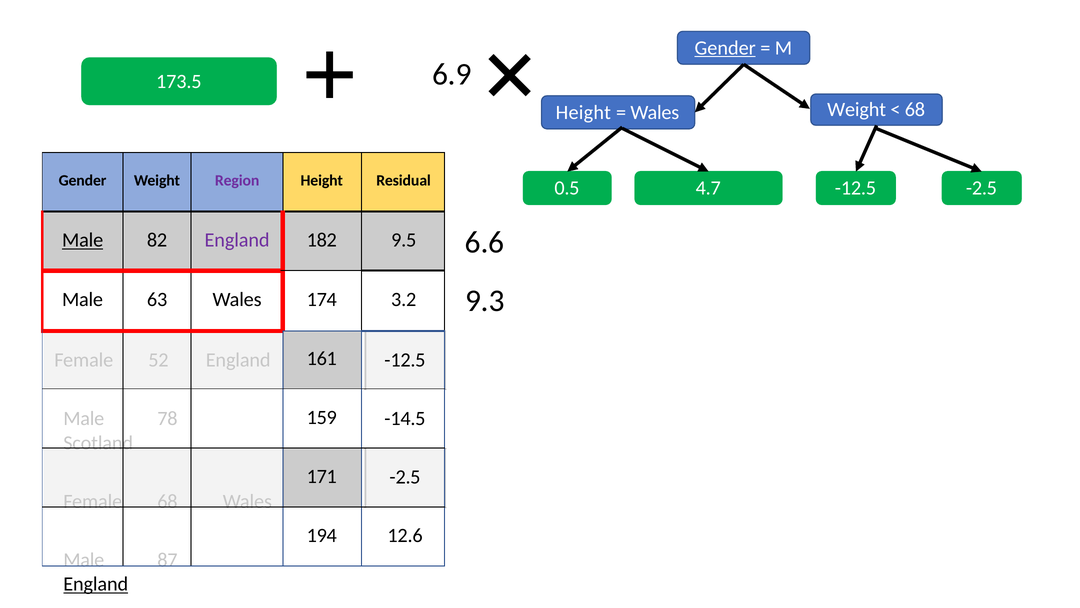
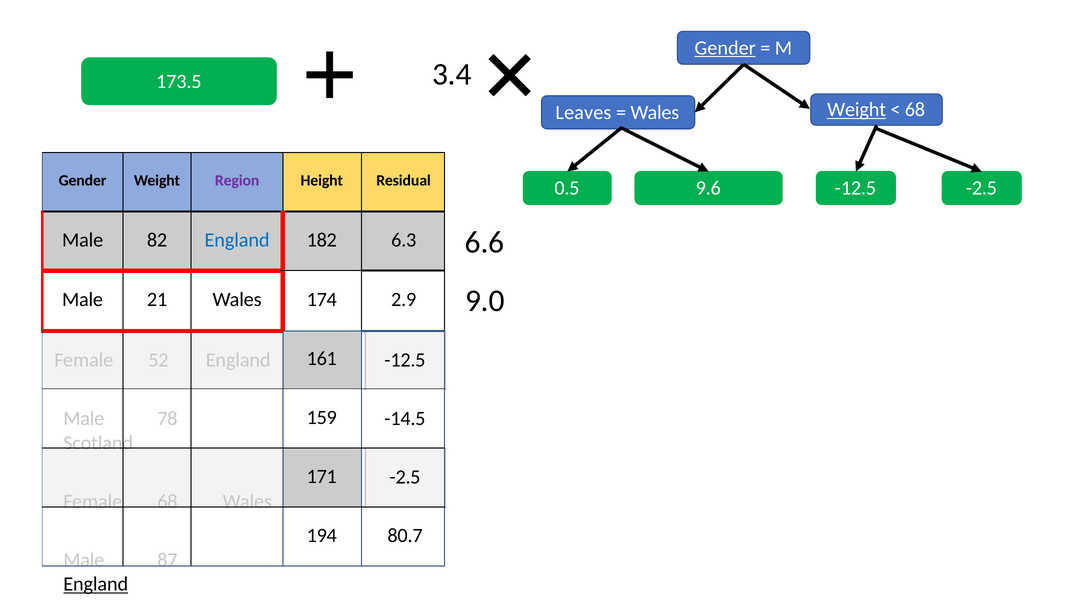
6.9: 6.9 -> 3.4 (452, 74)
Height: Height -> Leaves (583, 112)
Weight underline: none -> present (857, 110)
4.7: 4.7 -> 9.6 (708, 188)
Male underline: present -> none (83, 240)
England colour: purple -> blue (237, 240)
9.5: 9.5 -> 6.3 (404, 240)
9.3: 9.3 -> 9.0 (485, 301)
63: 63 -> 21 (157, 299)
3.2: 3.2 -> 2.9 (404, 299)
12.6: 12.6 -> 80.7 (405, 535)
